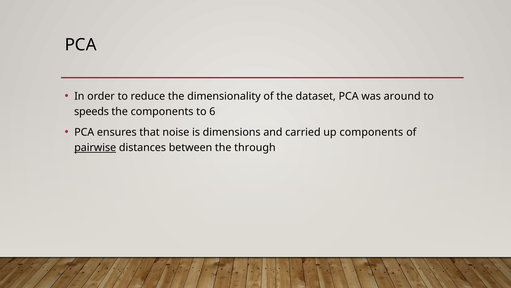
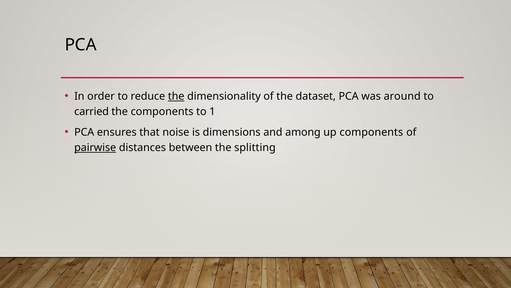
the underline: none -> present (176, 96)
speeds: speeds -> carried (92, 111)
6: 6 -> 1 (212, 111)
carried: carried -> among (303, 132)
through: through -> splitting (255, 147)
